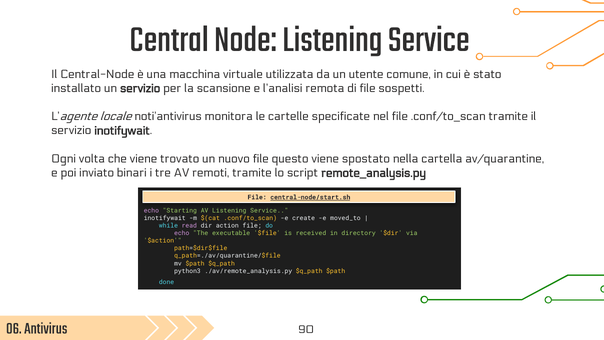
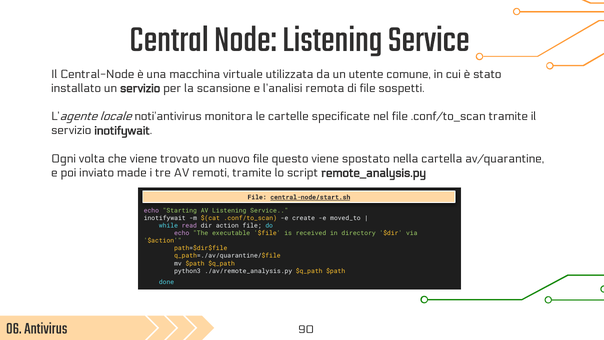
binari: binari -> made (132, 173)
